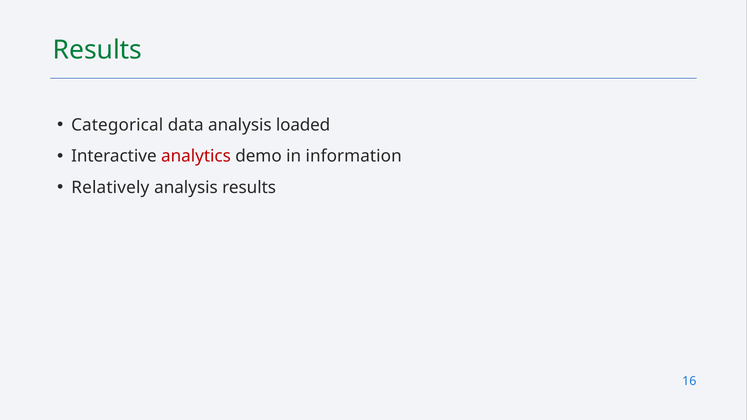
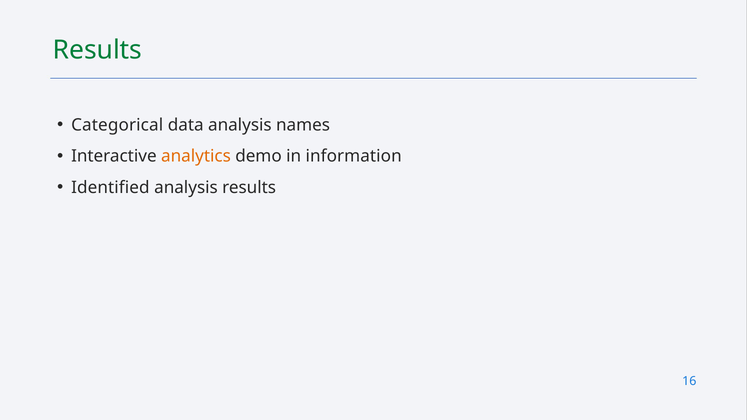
loaded: loaded -> names (303, 125)
analytics colour: red -> orange (196, 156)
Relatively: Relatively -> Identified (110, 188)
